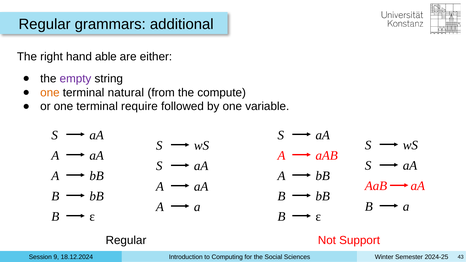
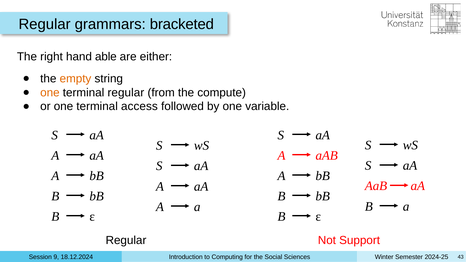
additional: additional -> bracketed (182, 24)
empty colour: purple -> orange (75, 79)
terminal natural: natural -> regular (126, 93)
require: require -> access (139, 107)
